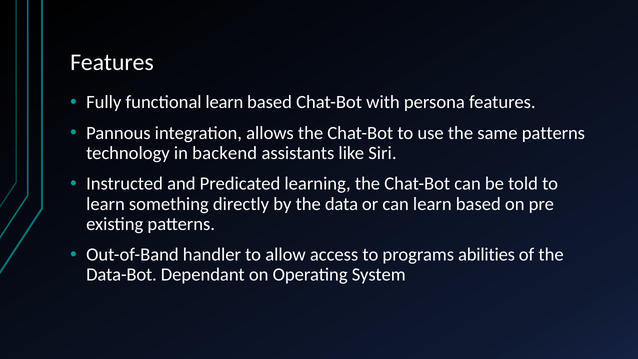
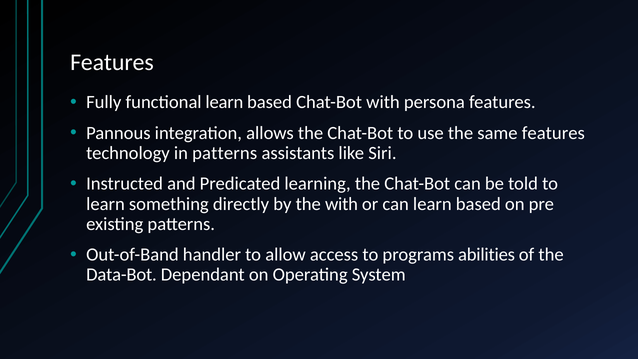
same patterns: patterns -> features (553, 133)
in backend: backend -> patterns (225, 153)
the data: data -> with (342, 204)
